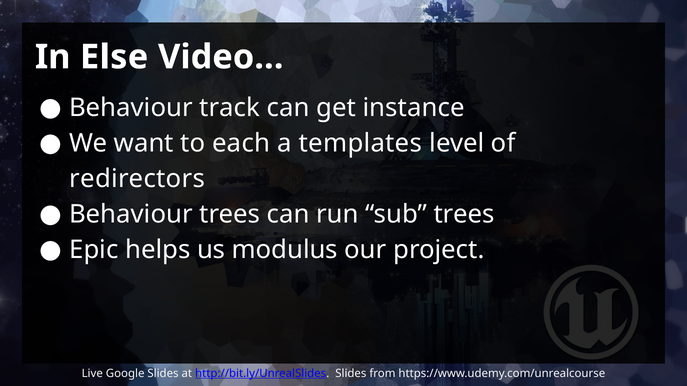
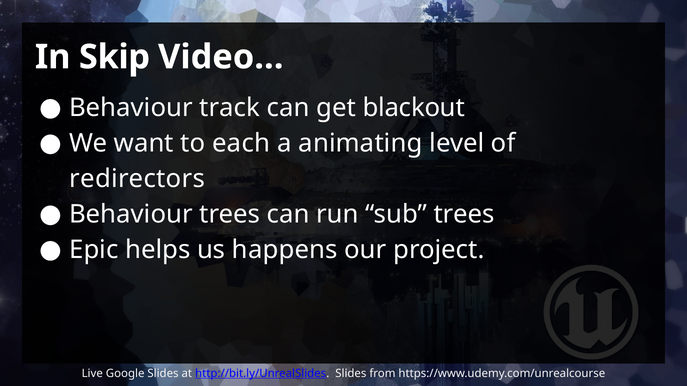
Else: Else -> Skip (114, 57)
instance: instance -> blackout (414, 108)
templates: templates -> animating (361, 143)
modulus: modulus -> happens (285, 250)
